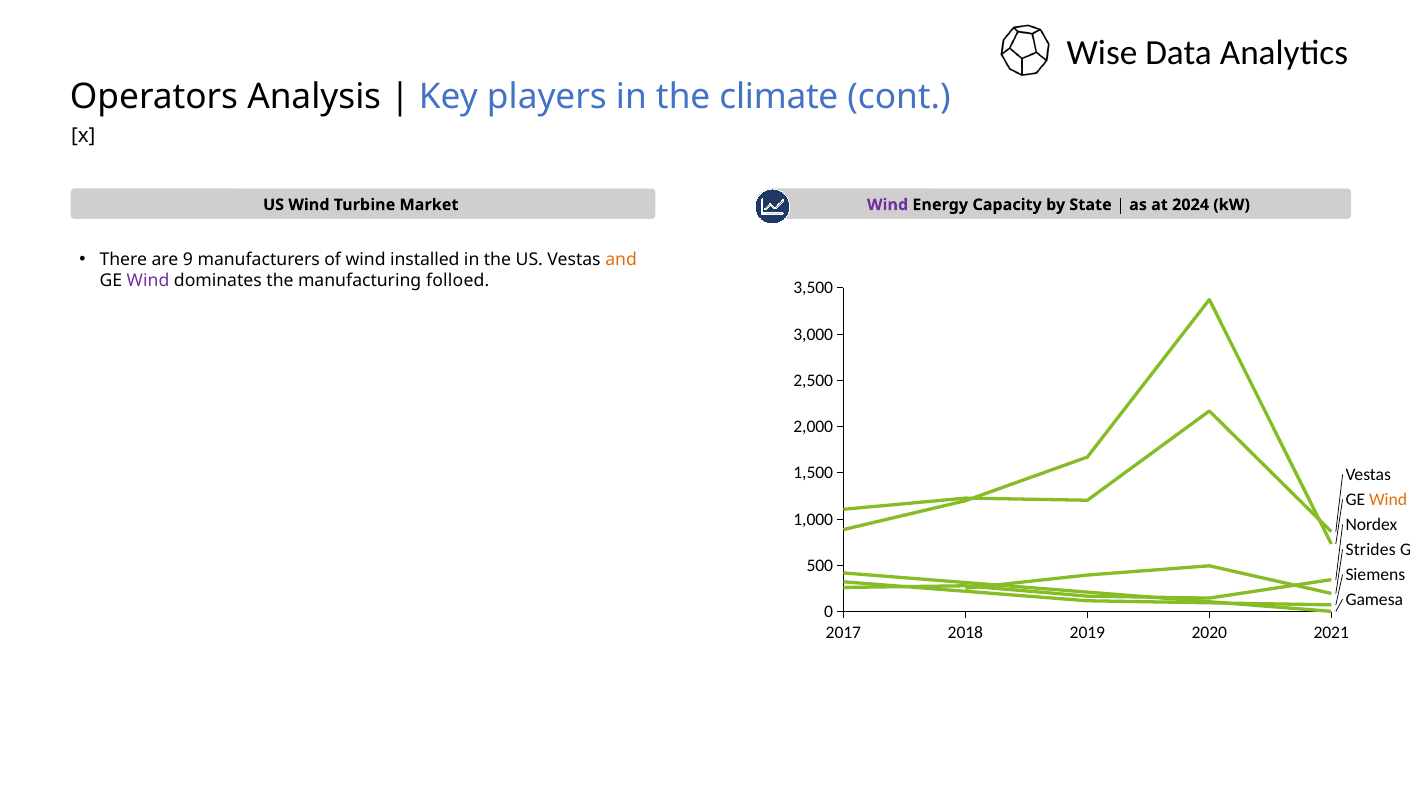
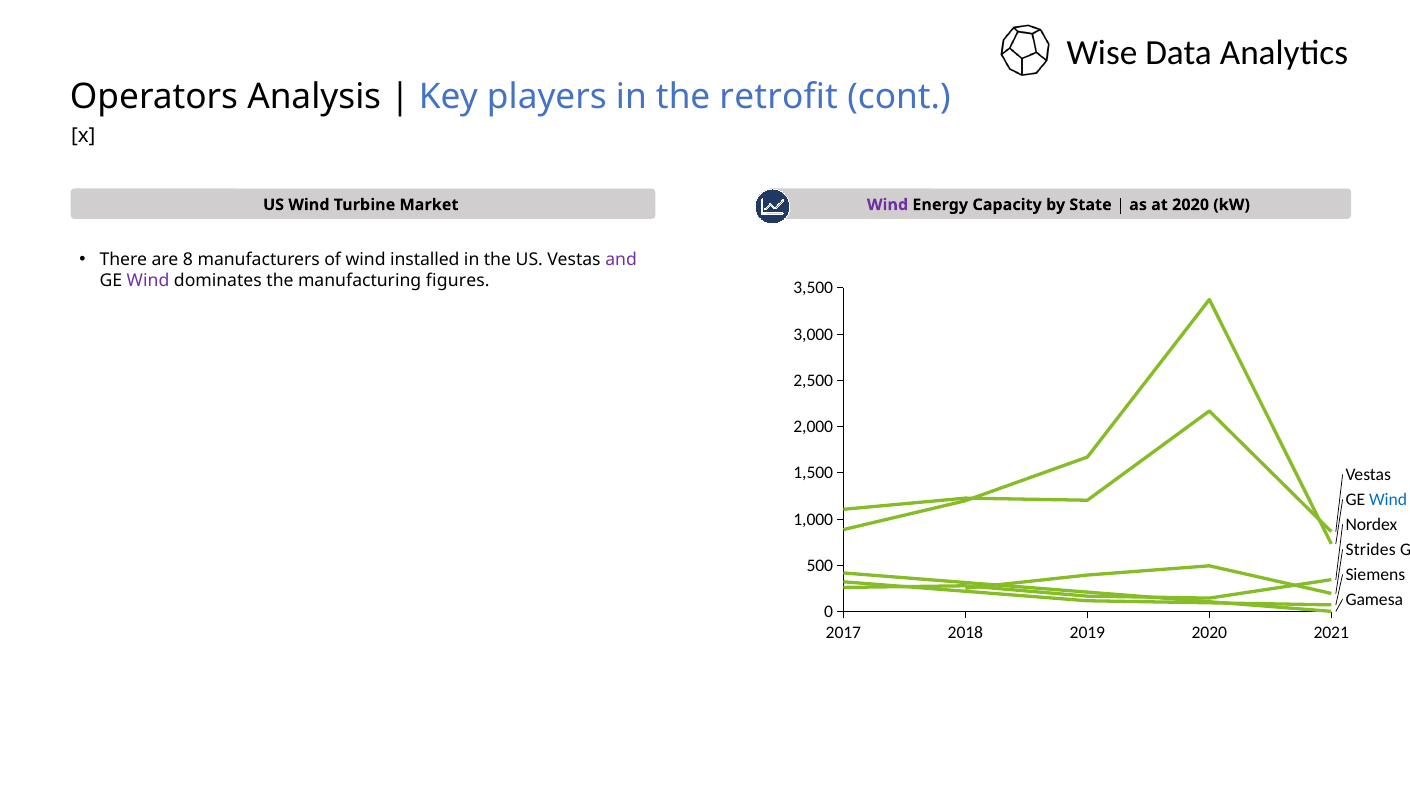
climate: climate -> retrofit (779, 97)
at 2024: 2024 -> 2020 (1191, 205)
9: 9 -> 8 (188, 259)
and colour: orange -> purple (621, 259)
folloed: folloed -> figures (458, 280)
Wind colour: orange -> blue (1388, 499)
